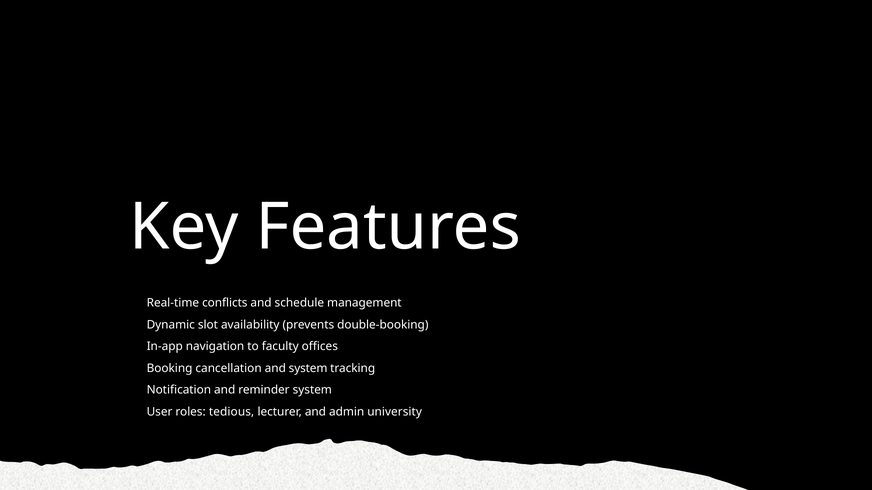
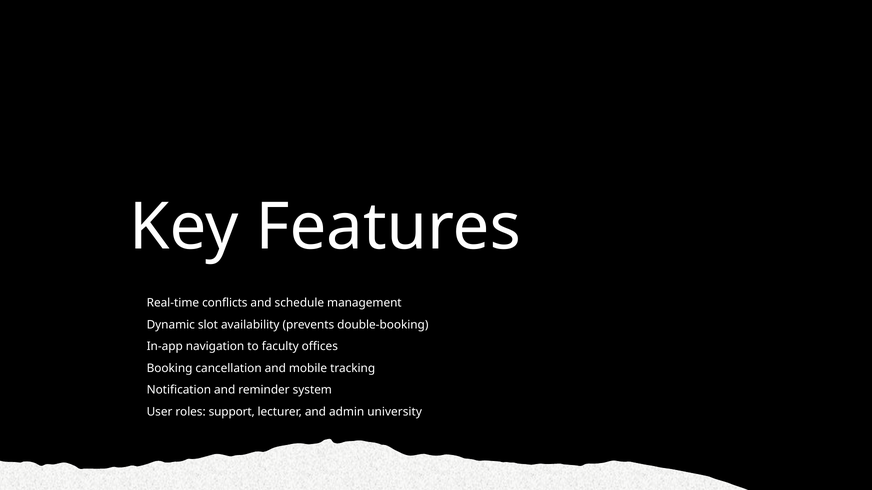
and system: system -> mobile (308, 369)
tedious: tedious -> support (232, 412)
